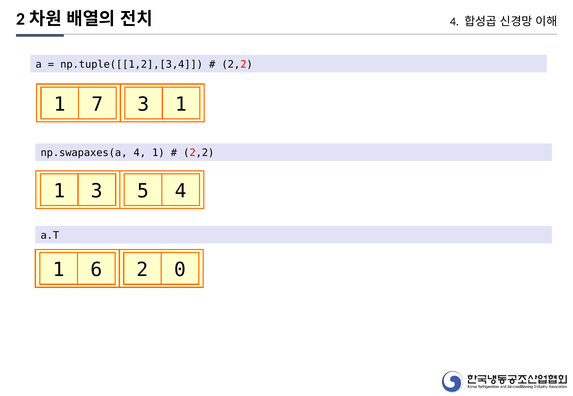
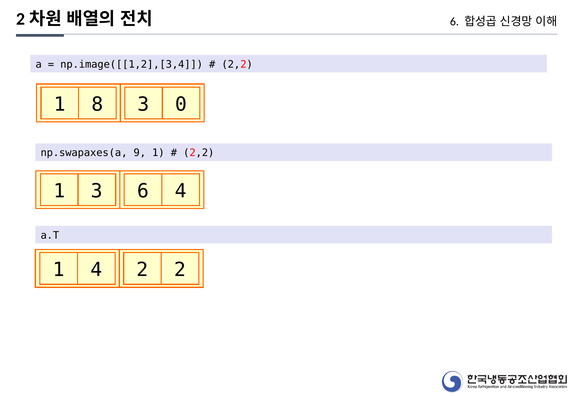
4: 4 -> 6 (454, 22)
np.tuple([[1,2],[3,4: np.tuple([[1,2],[3,4 -> np.image([[1,2],[3,4 (132, 64)
7: 7 -> 8 (97, 105)
3 1: 1 -> 0 (181, 105)
np.swapaxes(a 4: 4 -> 9 (140, 153)
3 5: 5 -> 6 (143, 191)
1 6: 6 -> 4 (96, 270)
2 0: 0 -> 2 (180, 270)
